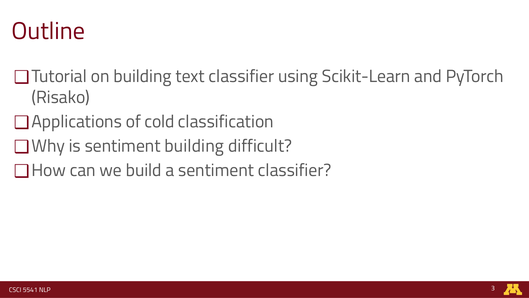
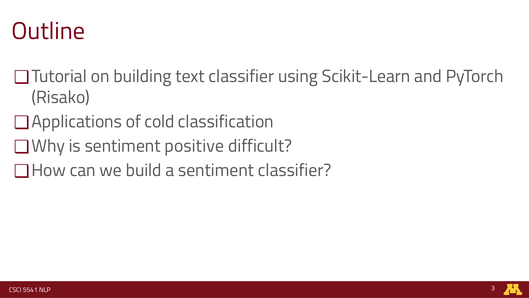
sentiment building: building -> positive (194, 146)
